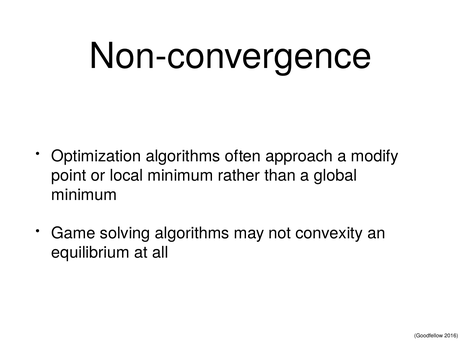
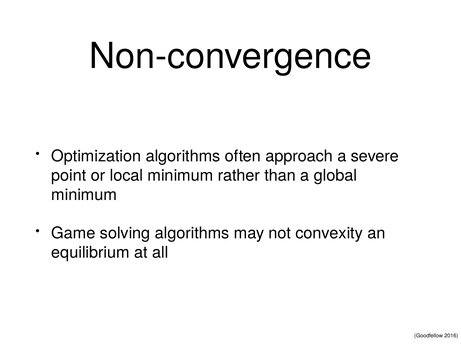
modify: modify -> severe (375, 156)
